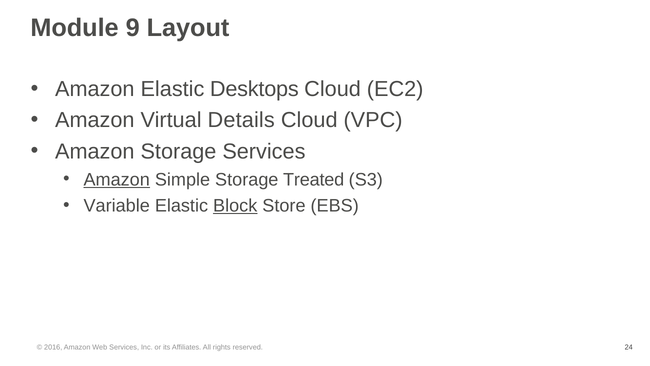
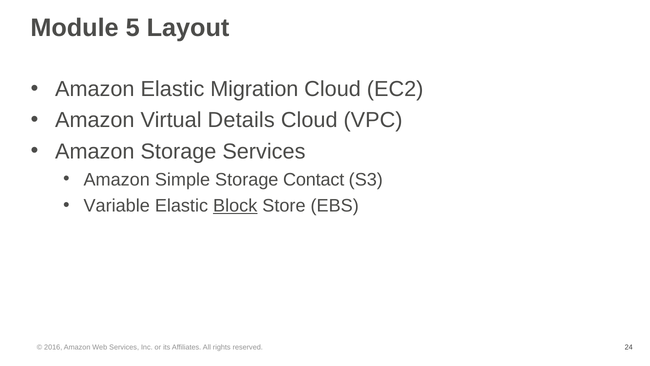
9: 9 -> 5 (133, 28)
Desktops: Desktops -> Migration (254, 89)
Amazon underline: present -> none (117, 179)
Treated: Treated -> Contact (314, 179)
